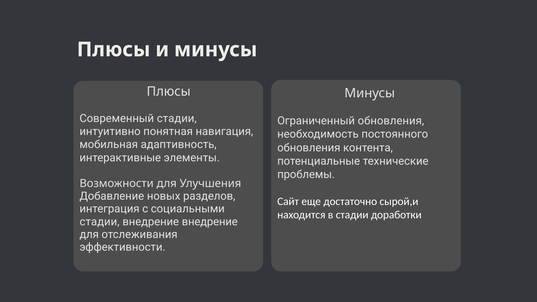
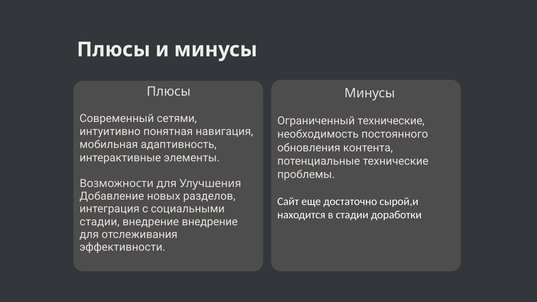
Современный стадии: стадии -> сетями (177, 119)
обновления: обновления -> технические (391, 121)
